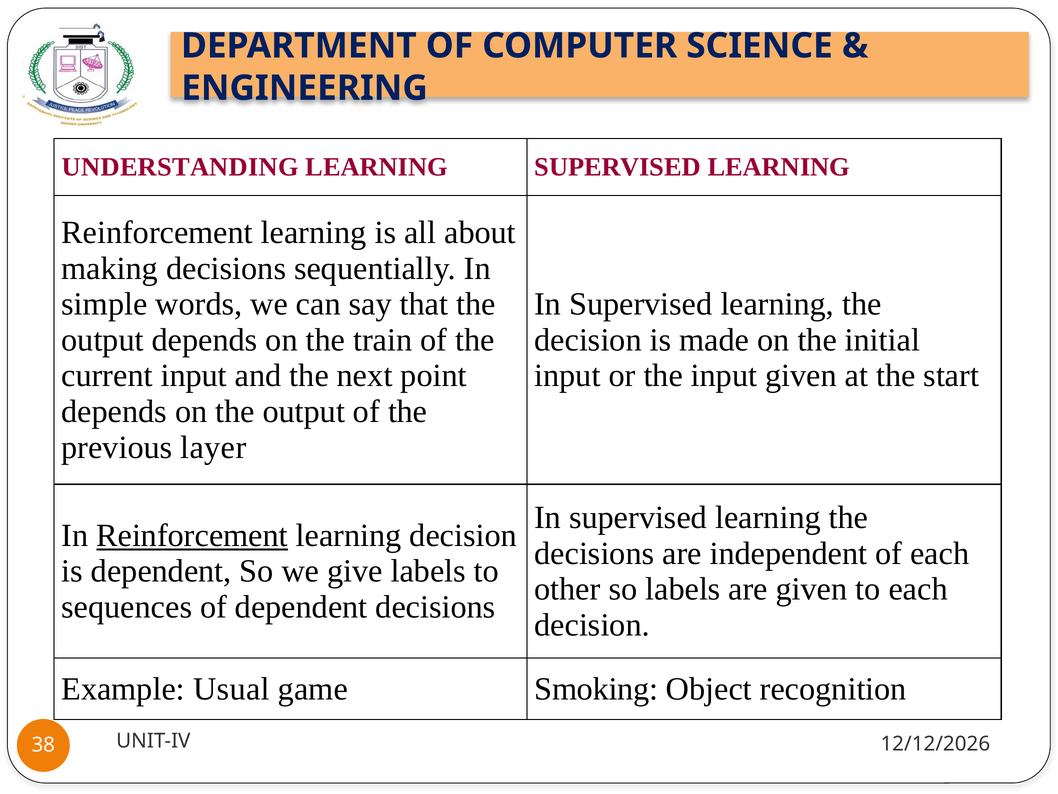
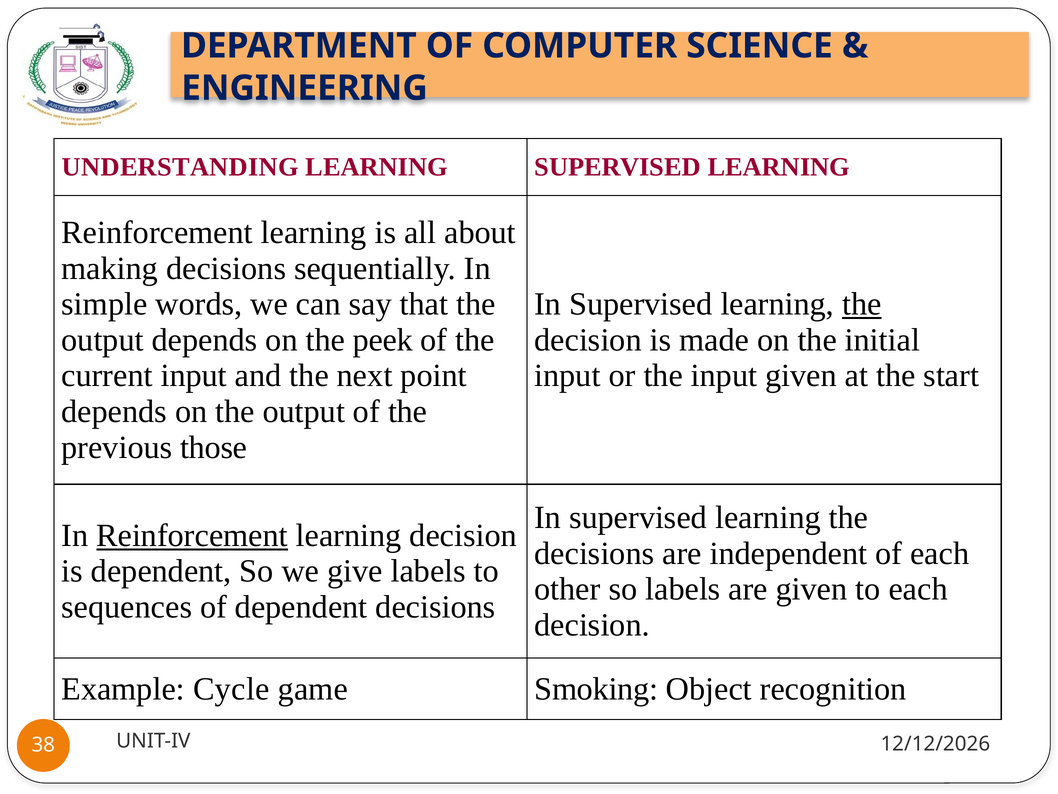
the underline: none -> present (862, 304)
train: train -> peek (383, 340)
layer: layer -> those (214, 447)
Usual: Usual -> Cycle (231, 688)
